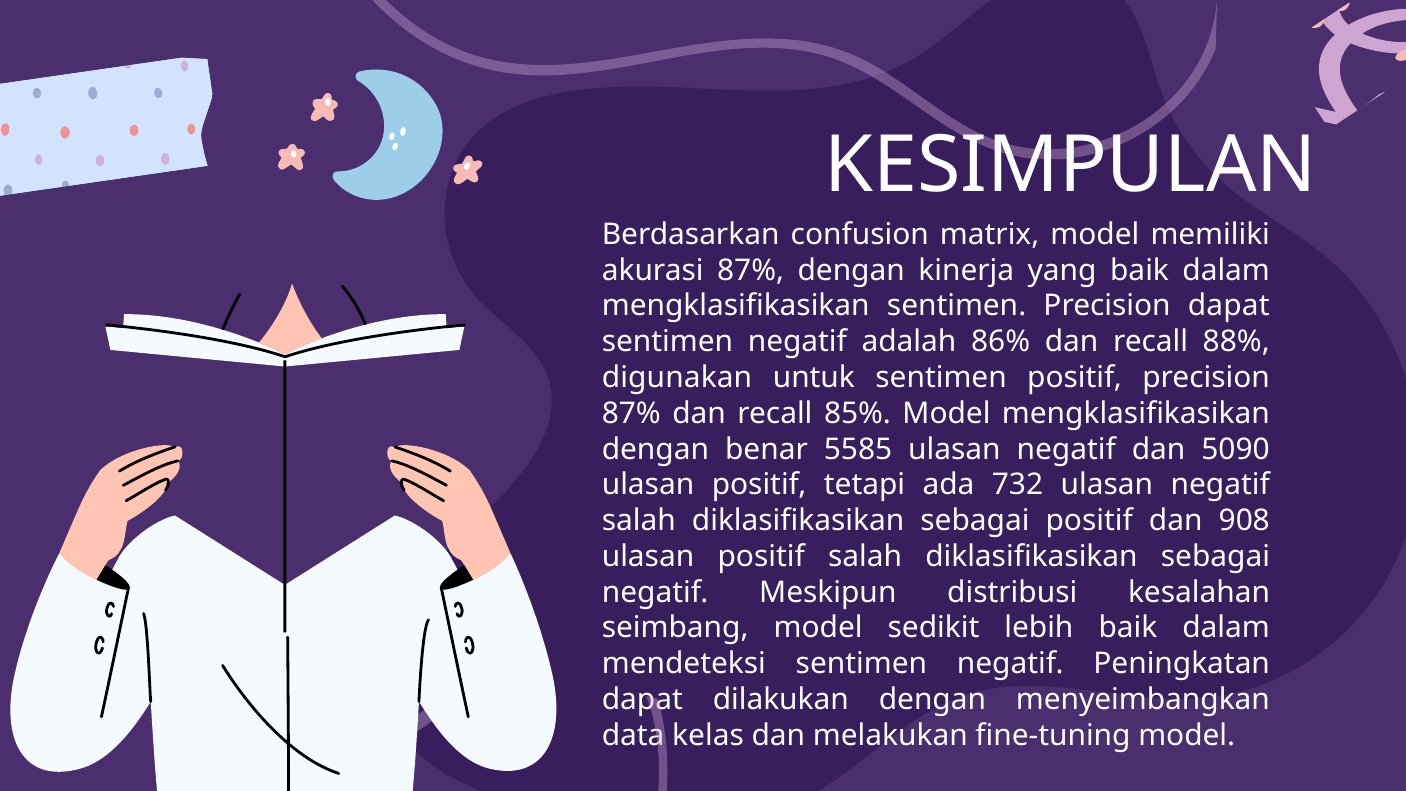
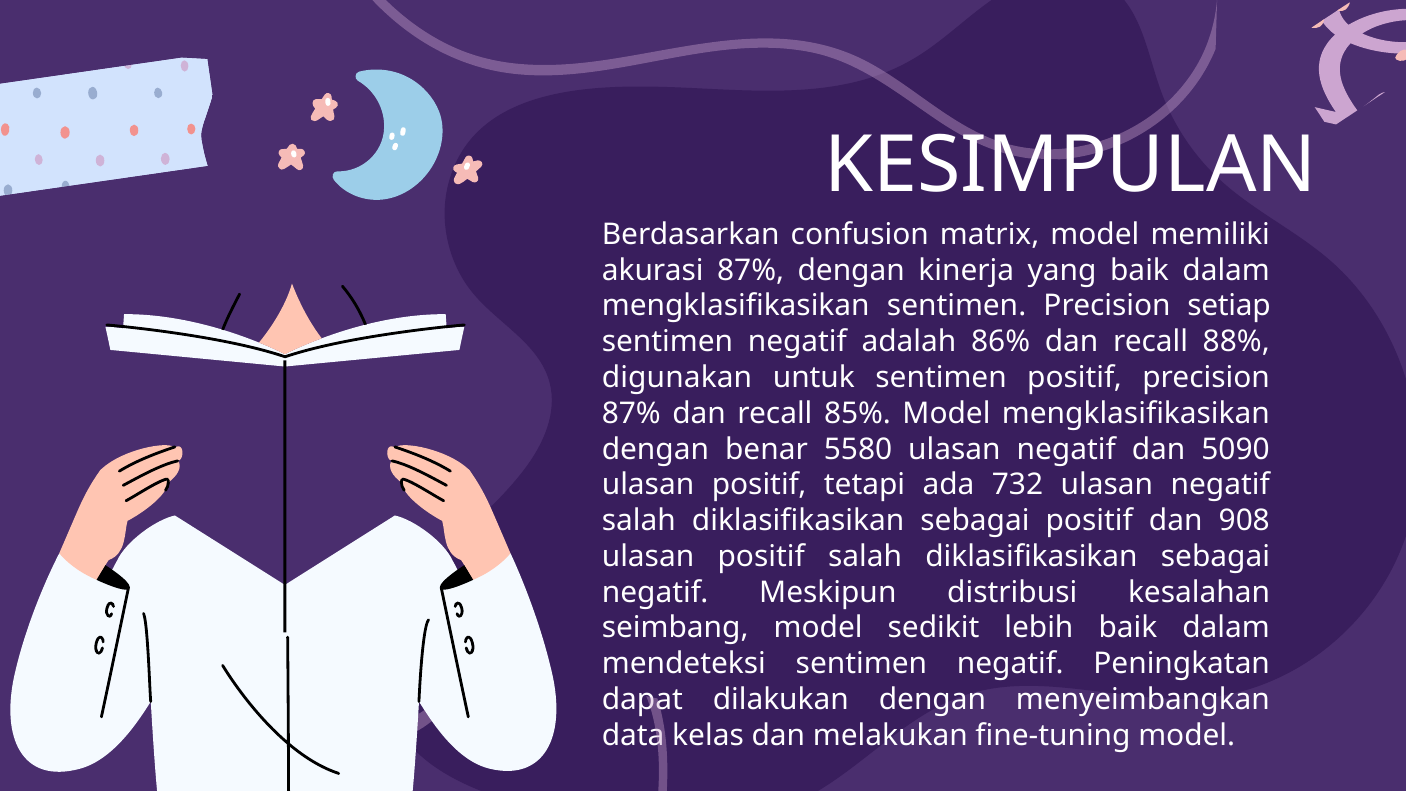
Precision dapat: dapat -> setiap (1229, 306)
5585: 5585 -> 5580 (858, 449)
